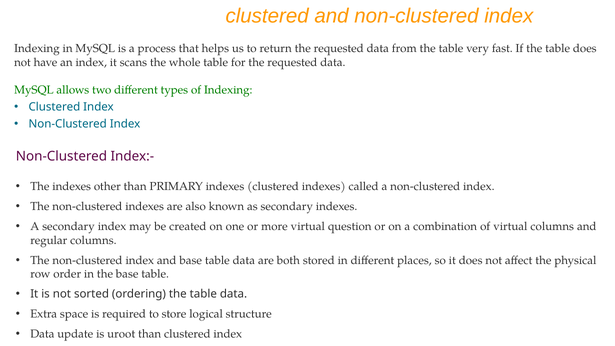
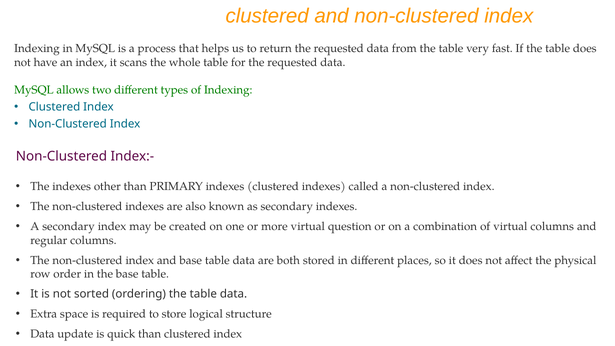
uroot: uroot -> quick (121, 334)
